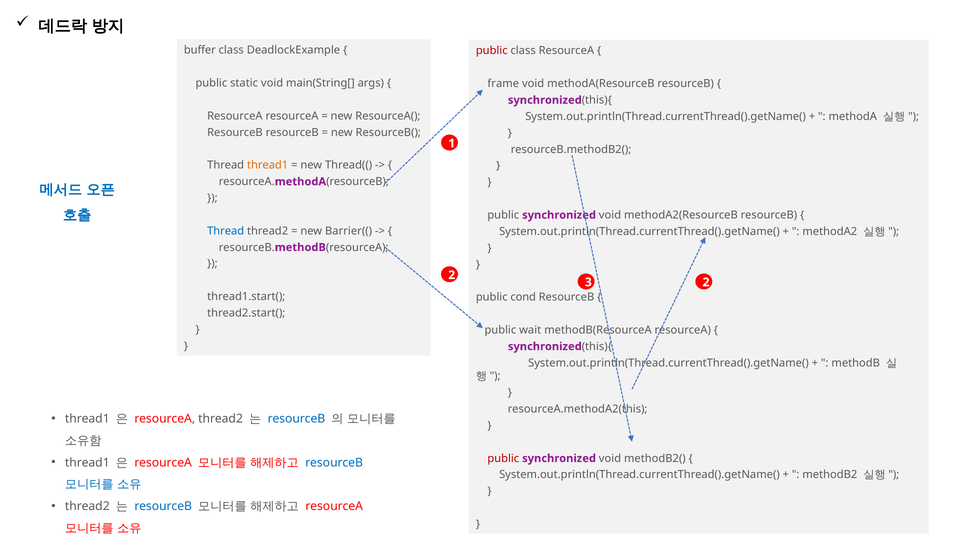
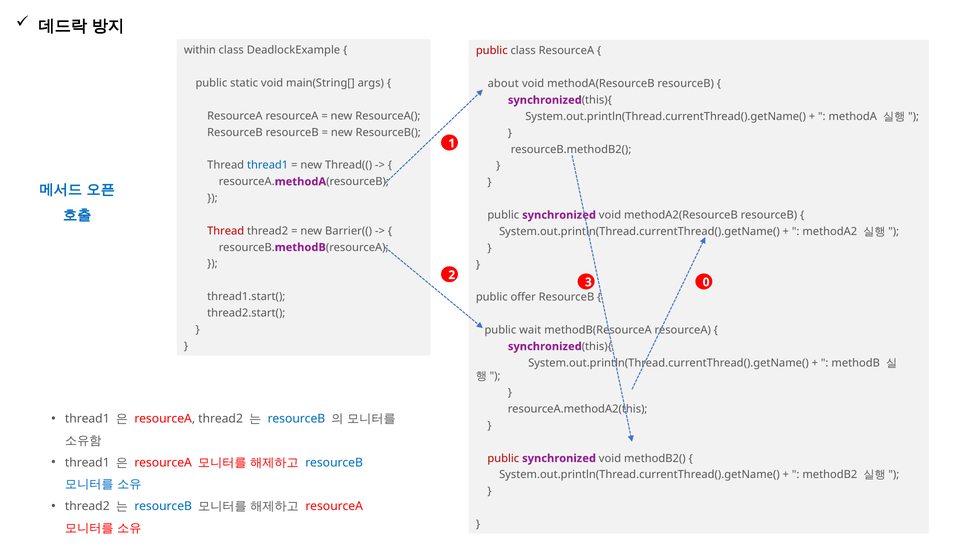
buffer: buffer -> within (200, 50)
frame: frame -> about (503, 84)
thread1 colour: orange -> blue (268, 165)
Thread colour: blue -> red (226, 231)
3 2: 2 -> 0 (706, 282)
cond: cond -> offer (523, 297)
